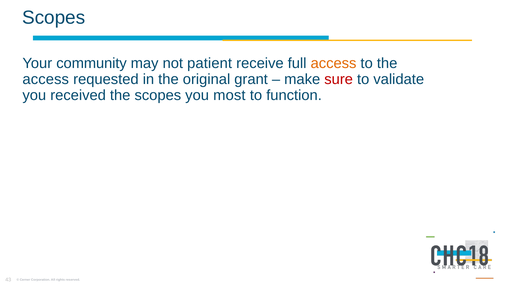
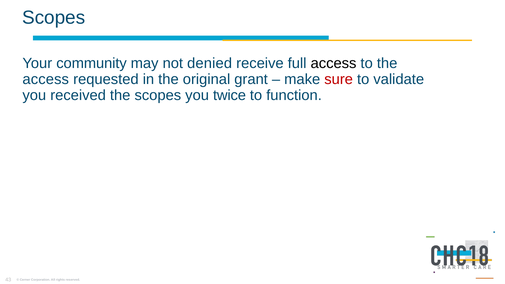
patient: patient -> denied (210, 63)
access colour: orange -> black (334, 63)
most: most -> twice (230, 95)
